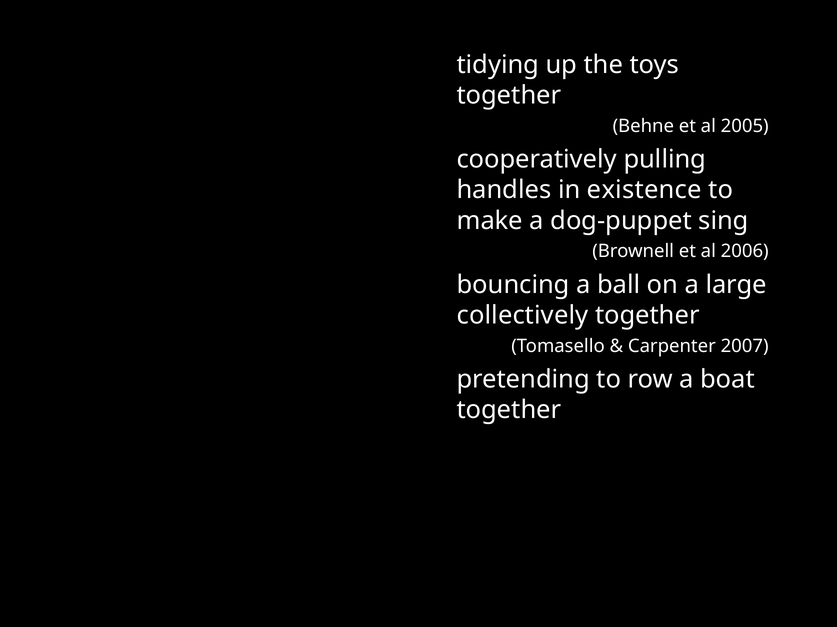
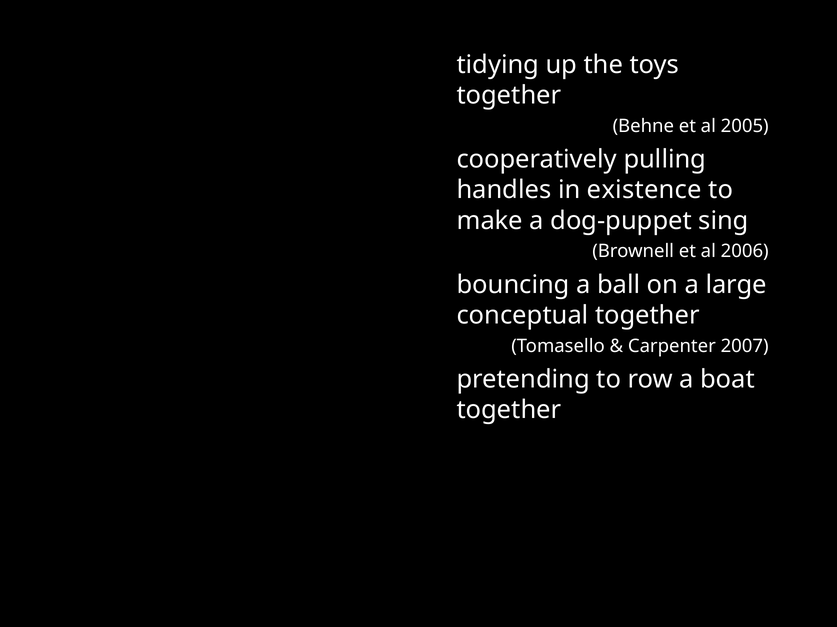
collectively: collectively -> conceptual (523, 316)
